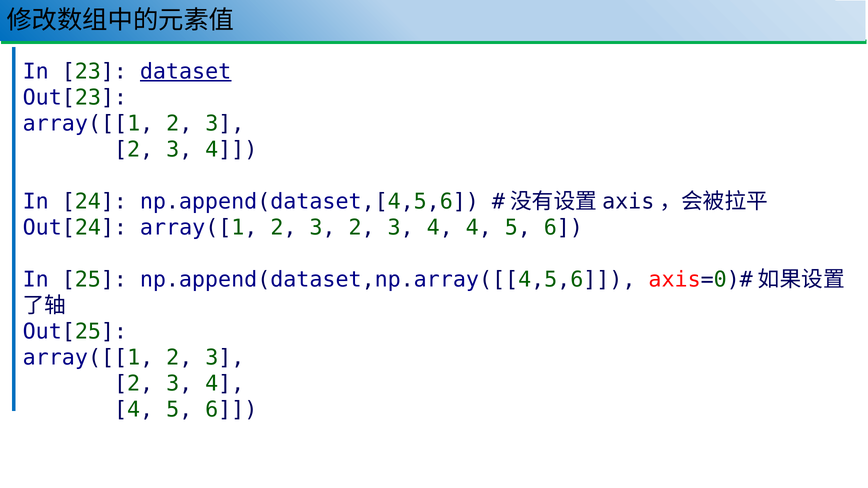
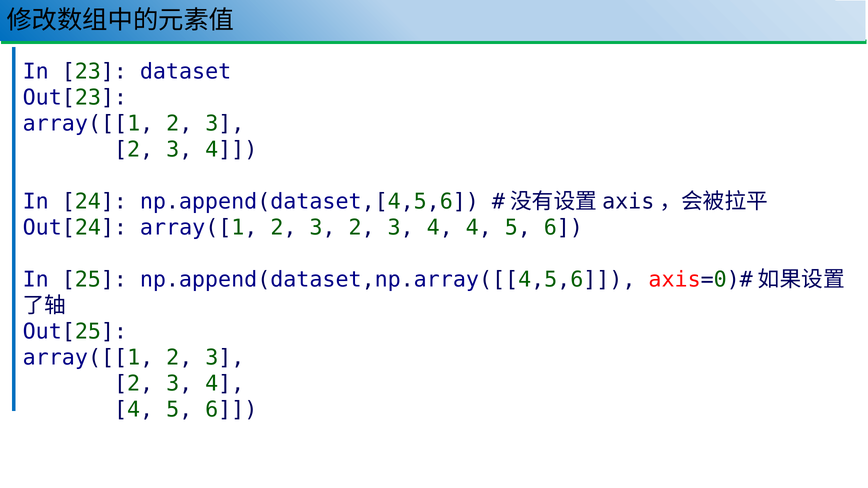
dataset underline: present -> none (186, 71)
